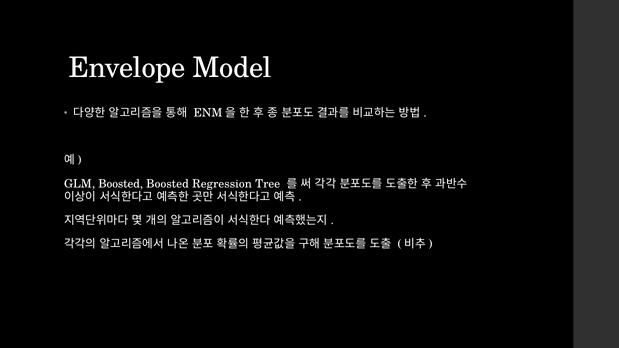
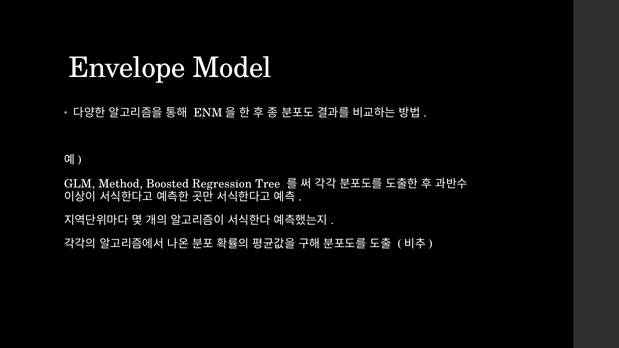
GLM Boosted: Boosted -> Method (121, 184)
